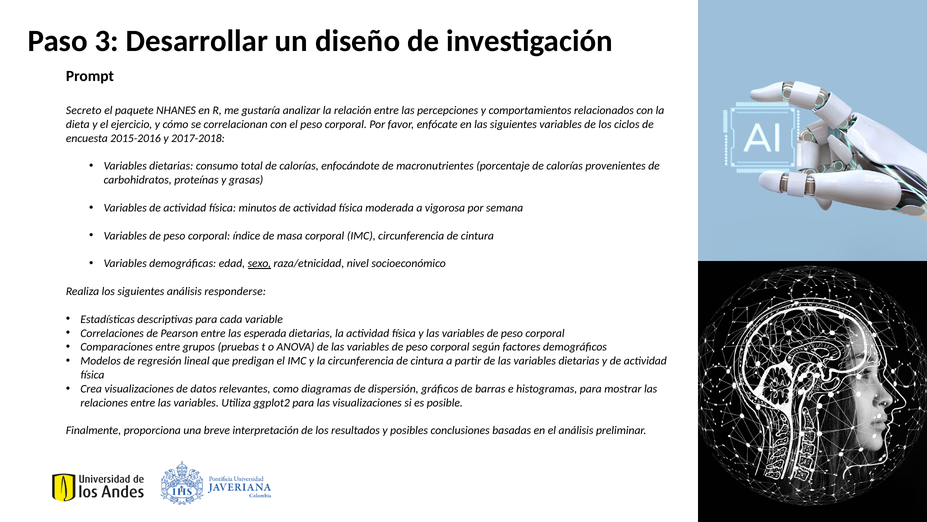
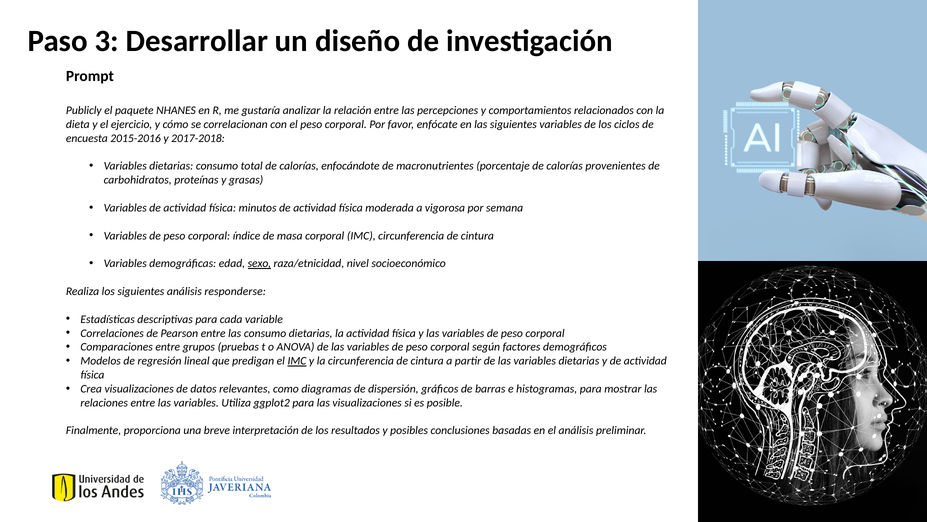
Secreto: Secreto -> Publicly (84, 110)
las esperada: esperada -> consumo (265, 333)
IMC underline: none -> present (297, 361)
